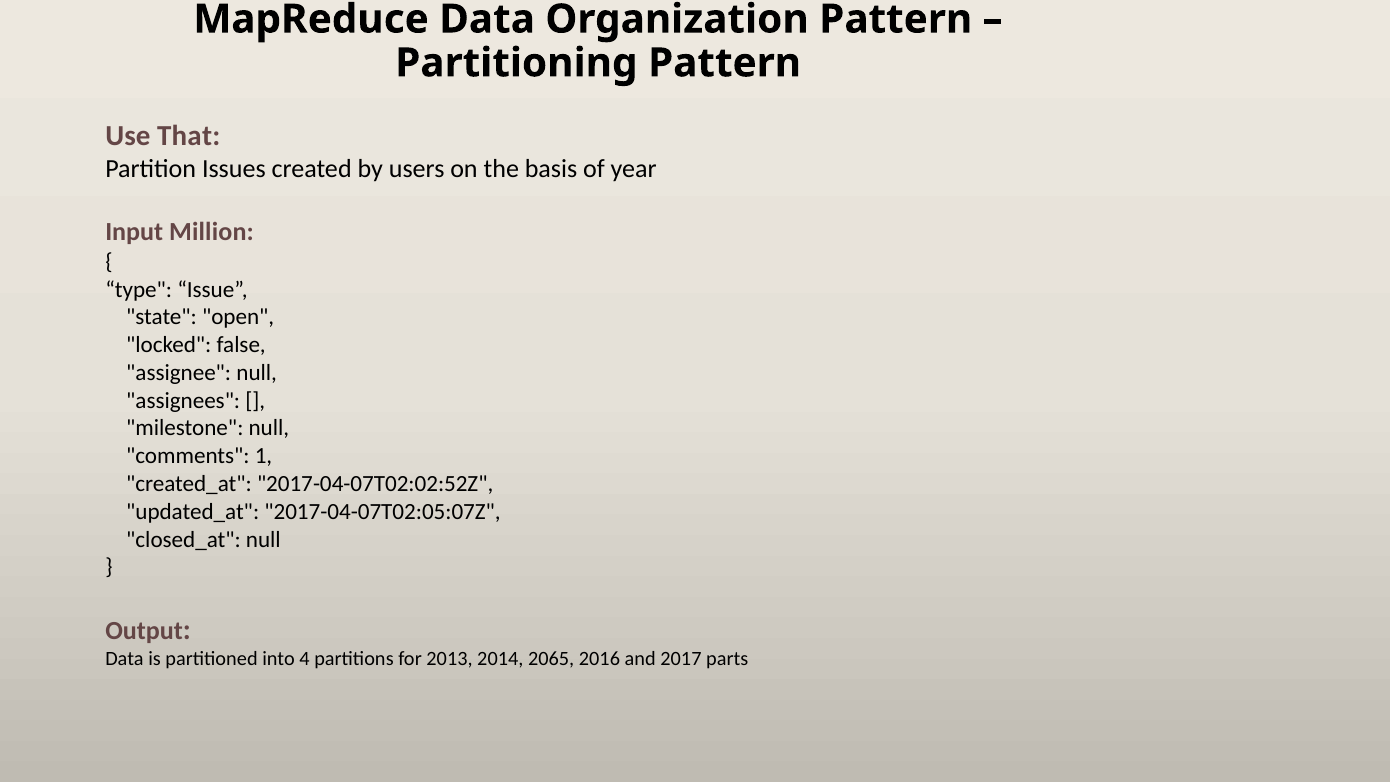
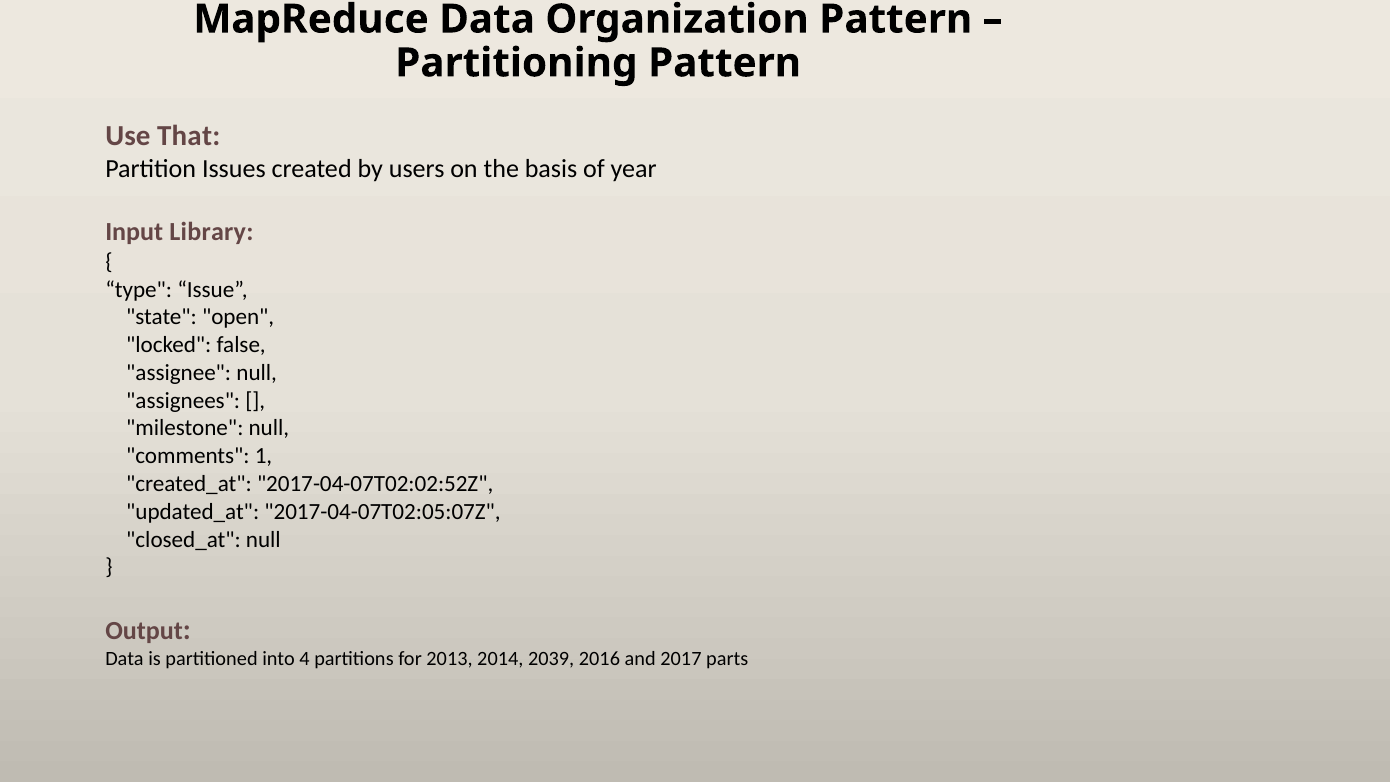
Million: Million -> Library (211, 232)
2065: 2065 -> 2039 (551, 659)
